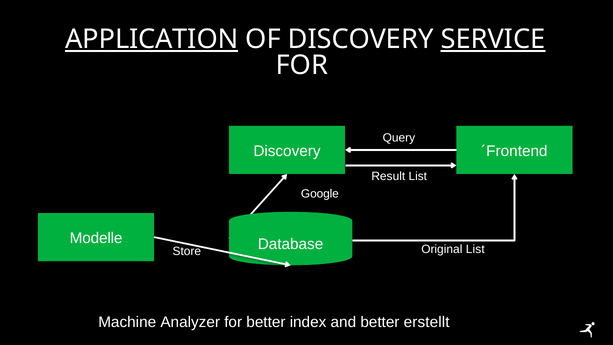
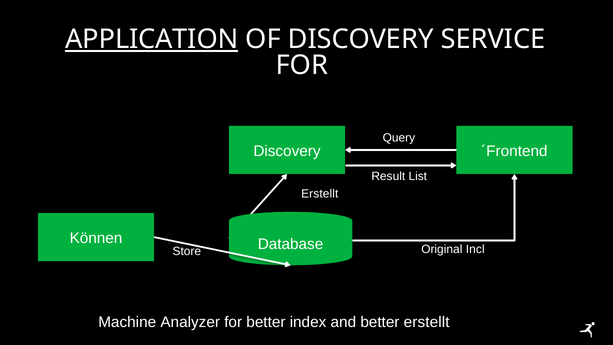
SERVICE underline: present -> none (493, 39)
Google: Google -> Erstellt (320, 193)
Modelle: Modelle -> Können (96, 238)
Original List: List -> Incl (475, 249)
